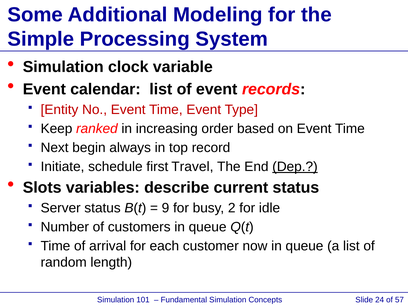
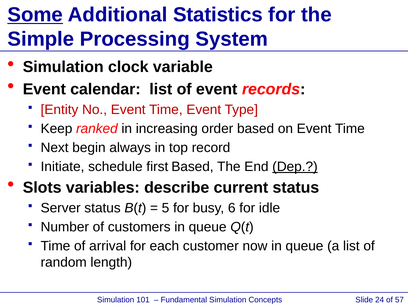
Some underline: none -> present (35, 15)
Modeling: Modeling -> Statistics (218, 15)
first Travel: Travel -> Based (192, 167)
9: 9 -> 5 (166, 208)
2: 2 -> 6 (232, 208)
